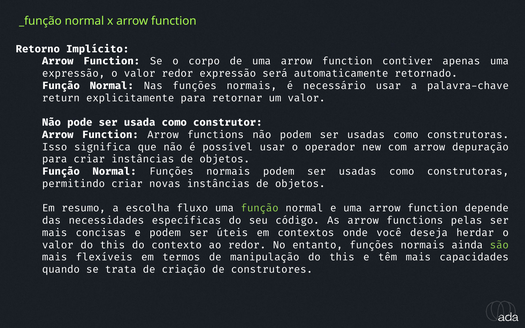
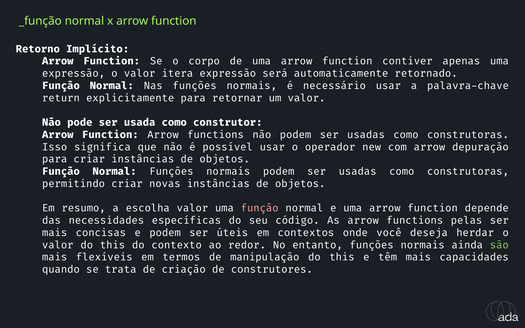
valor redor: redor -> itera (177, 73)
escolha fluxo: fluxo -> valor (192, 208)
função colour: light green -> pink (260, 208)
